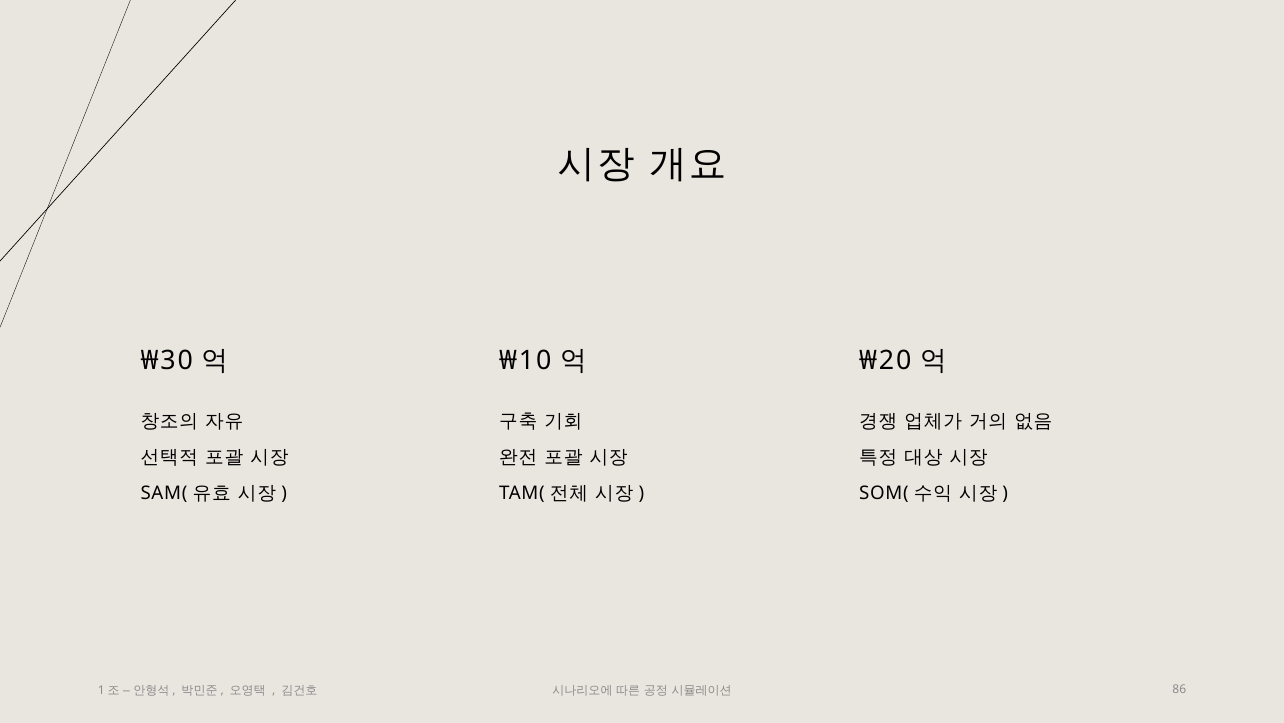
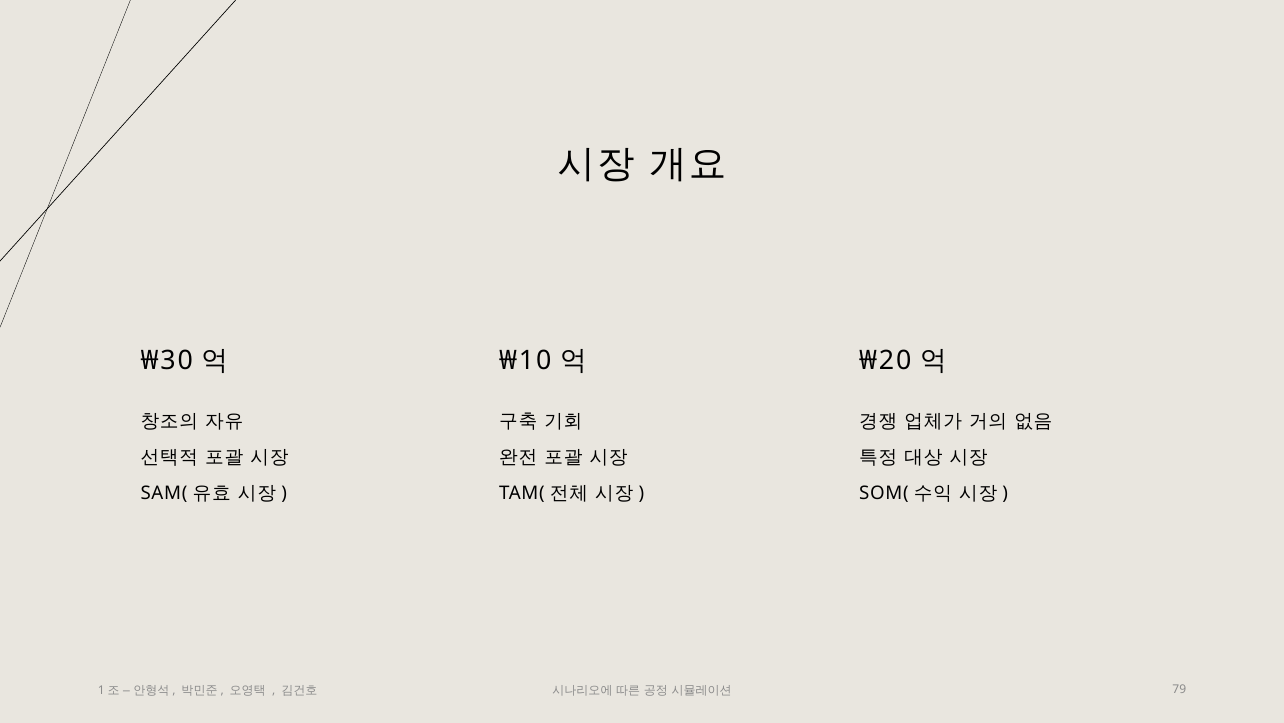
86: 86 -> 79 (1179, 689)
